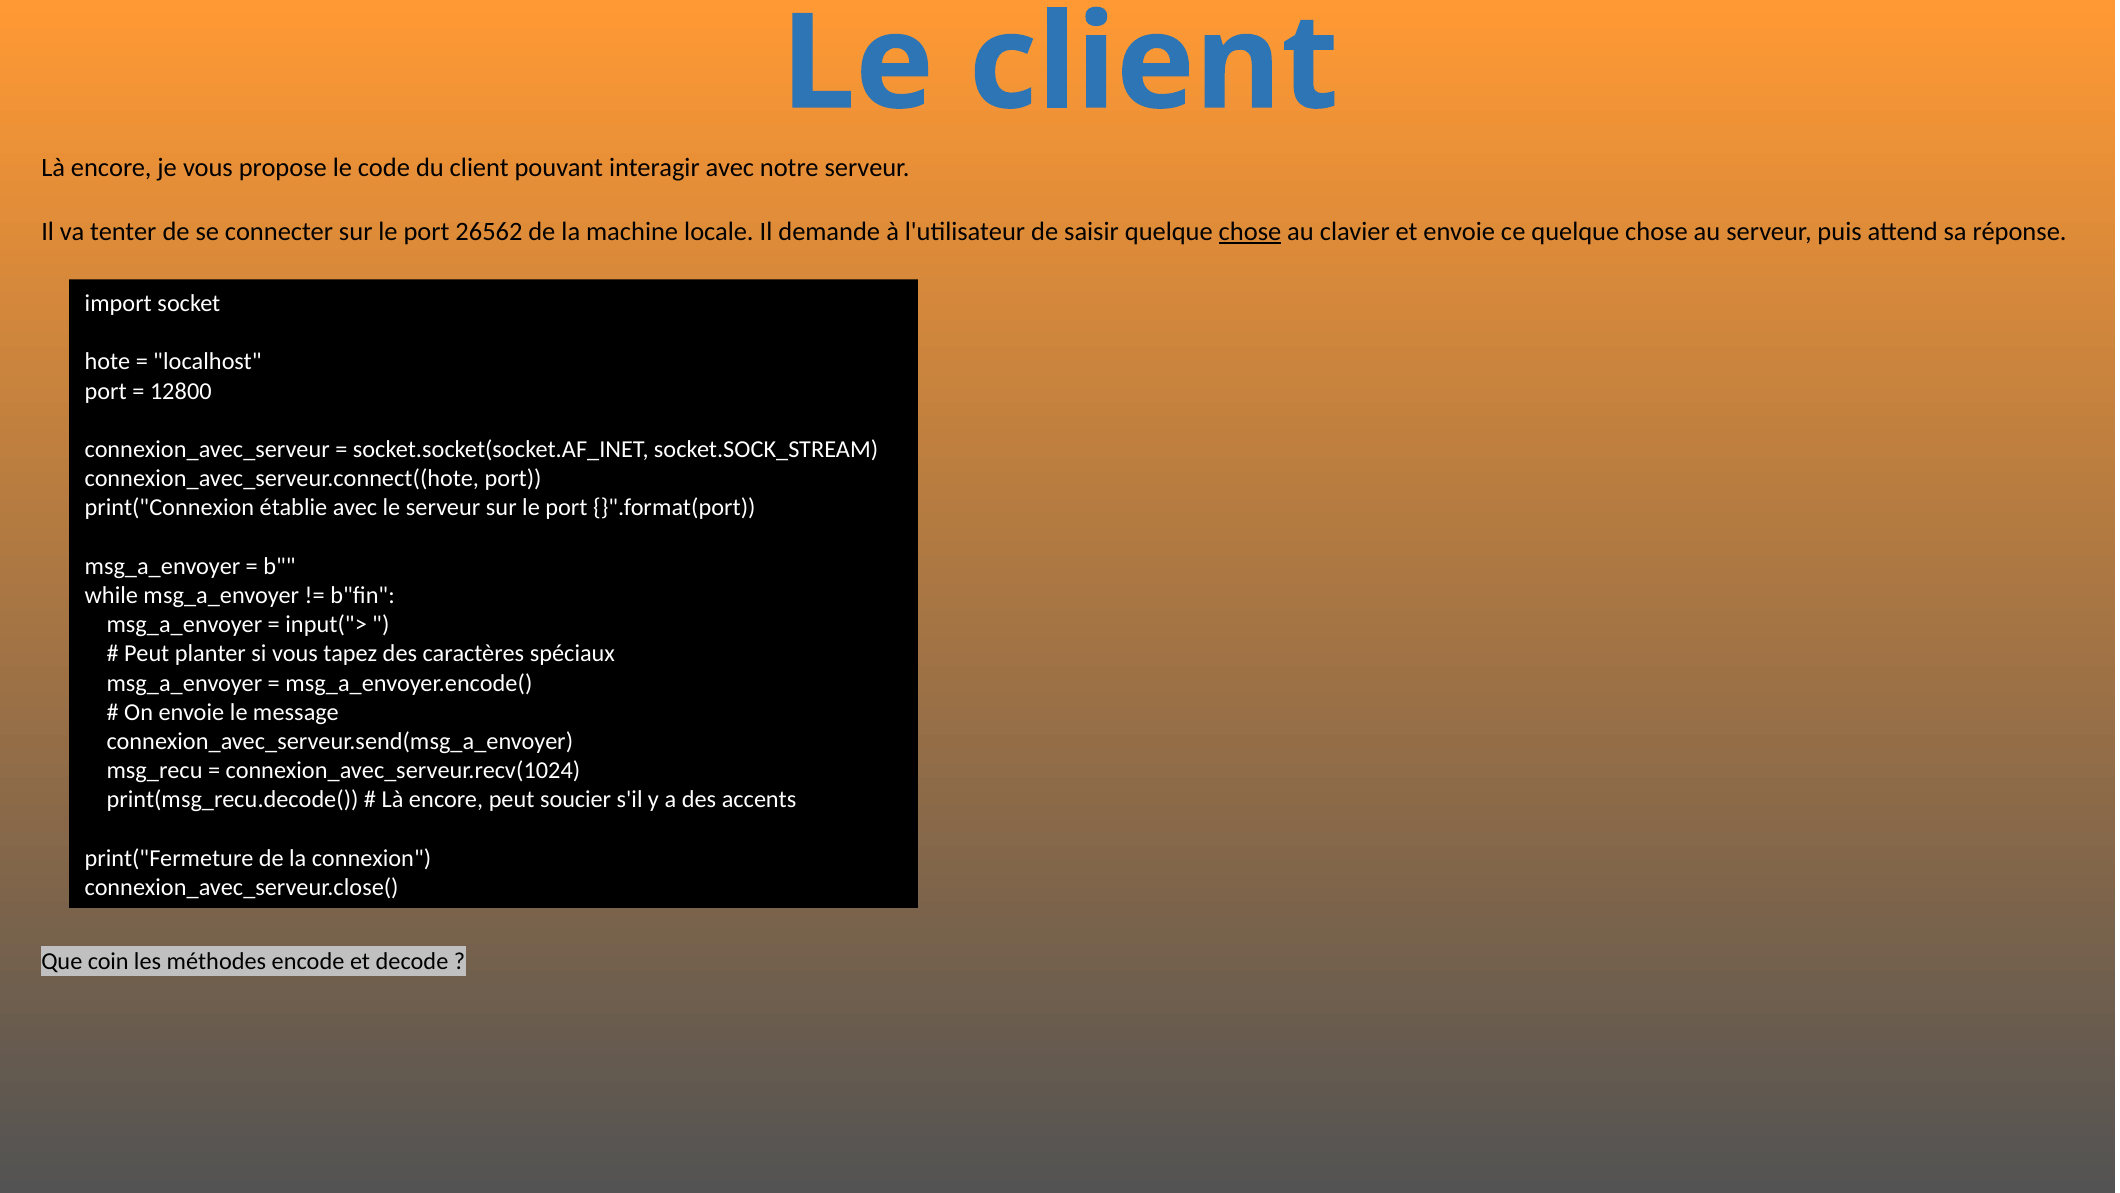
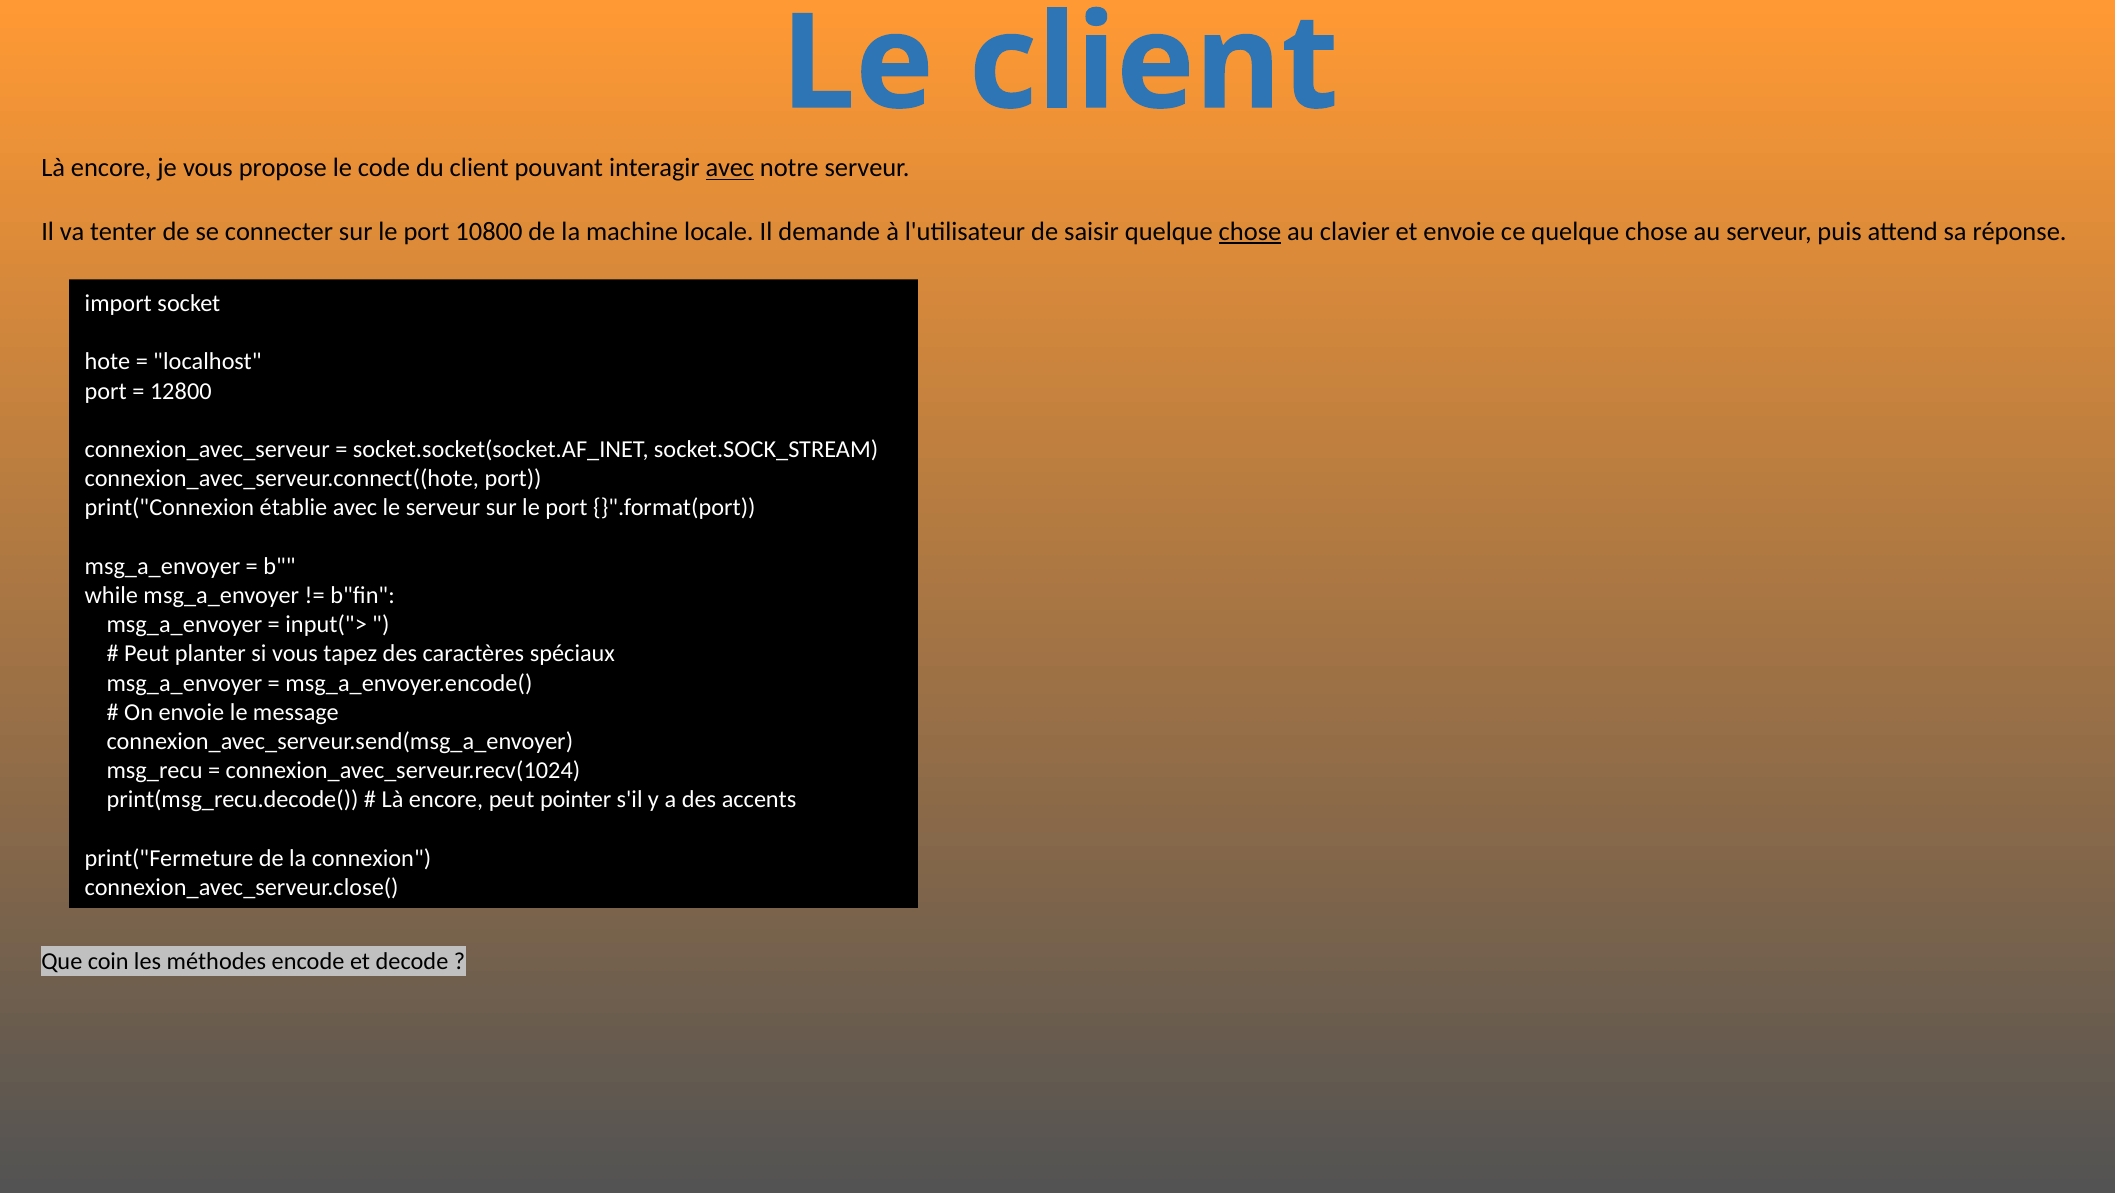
avec underline: none -> present (730, 168)
26562: 26562 -> 10800 (489, 232)
soucier: soucier -> pointer (576, 799)
